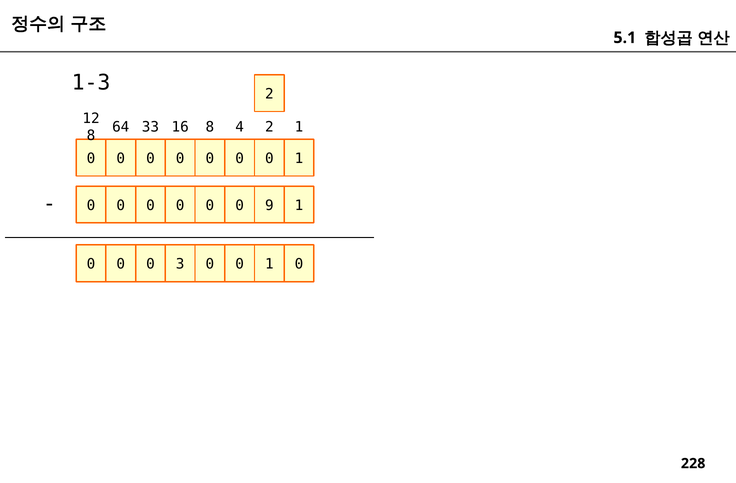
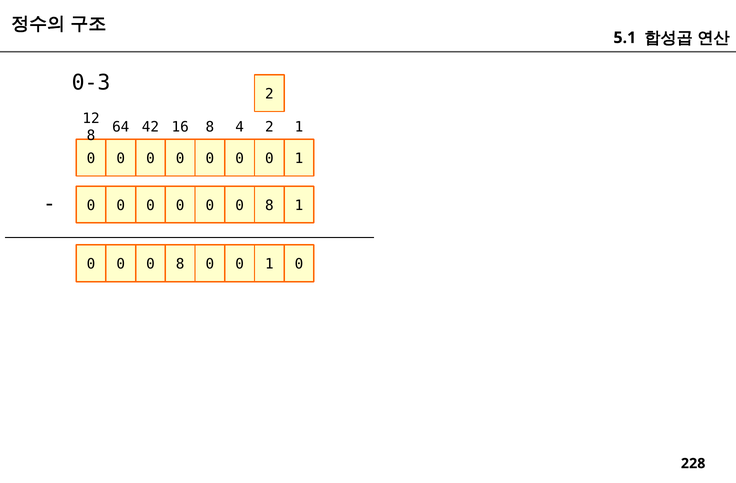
1-3: 1-3 -> 0-3 (91, 83)
33: 33 -> 42 (150, 127)
9: 9 -> 8 (269, 206)
3: 3 -> 8 (180, 264)
